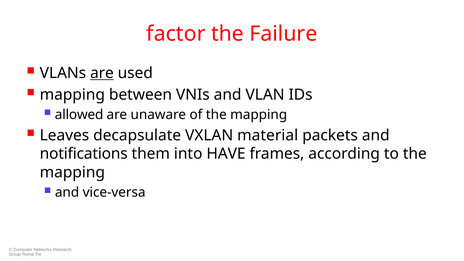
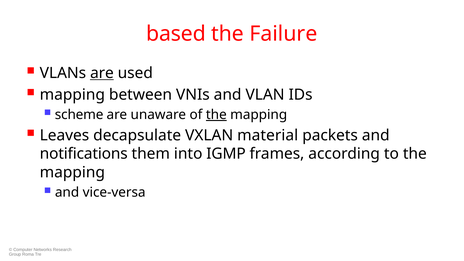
factor: factor -> based (176, 34)
allowed: allowed -> scheme (79, 115)
the underline: none -> present (216, 115)
HAVE: HAVE -> IGMP (226, 154)
